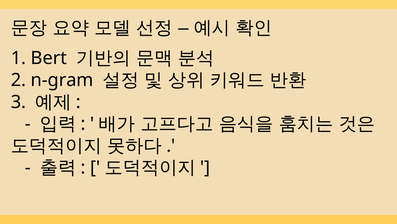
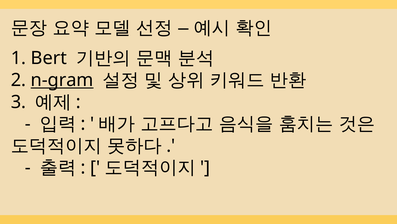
n-gram underline: none -> present (62, 80)
